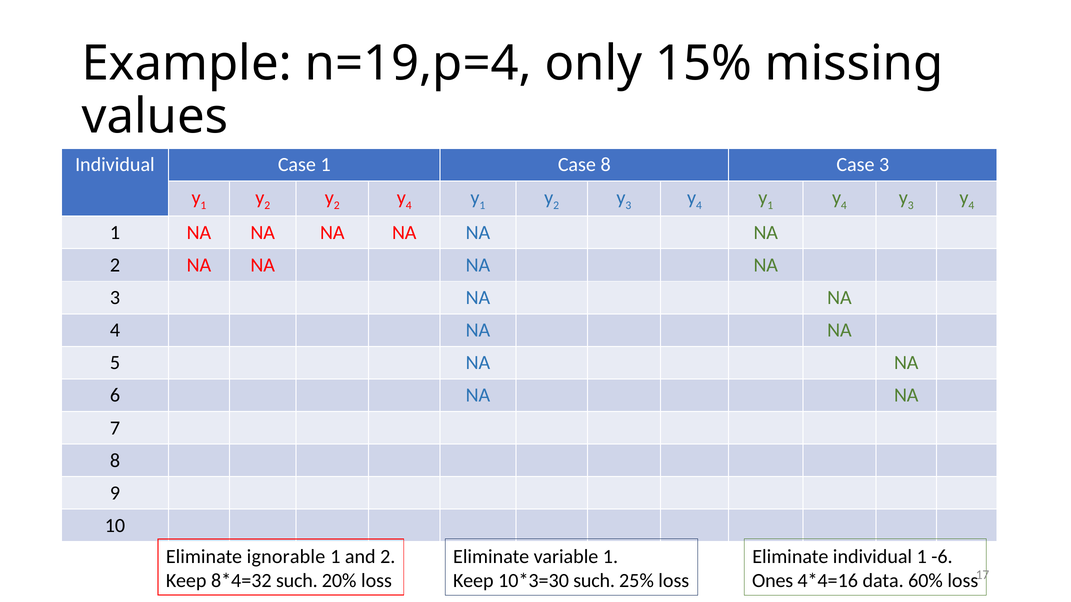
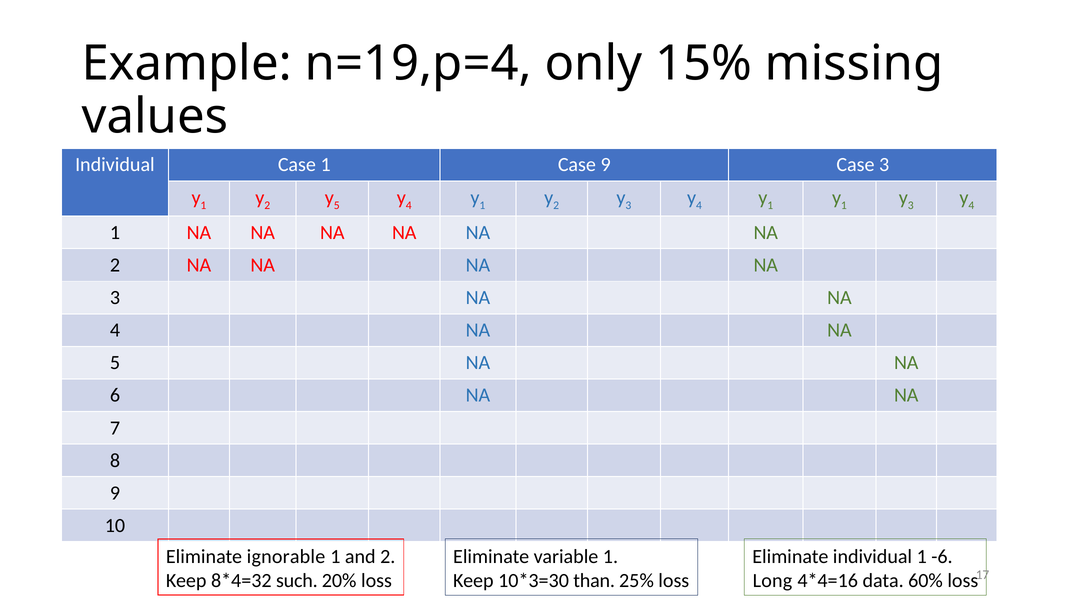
Case 8: 8 -> 9 (606, 165)
2: 2 -> 5 (337, 205)
4: 4 -> 1 (844, 205)
such: such -> than (594, 581)
Ones: Ones -> Long (772, 581)
